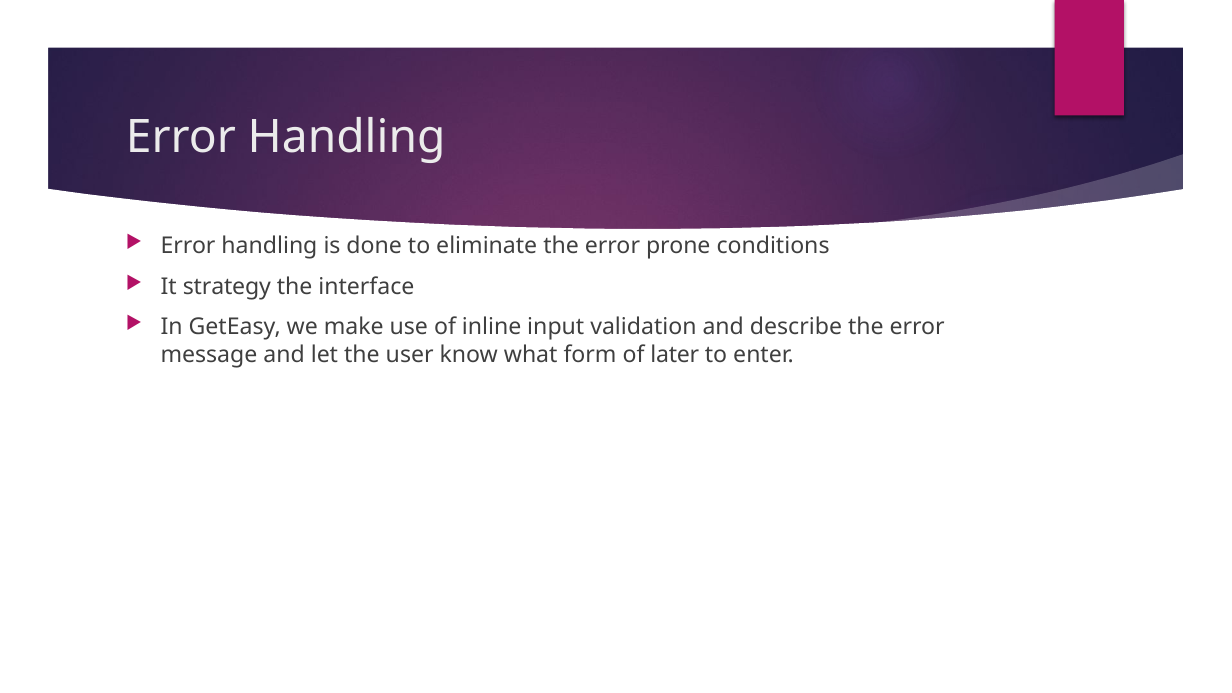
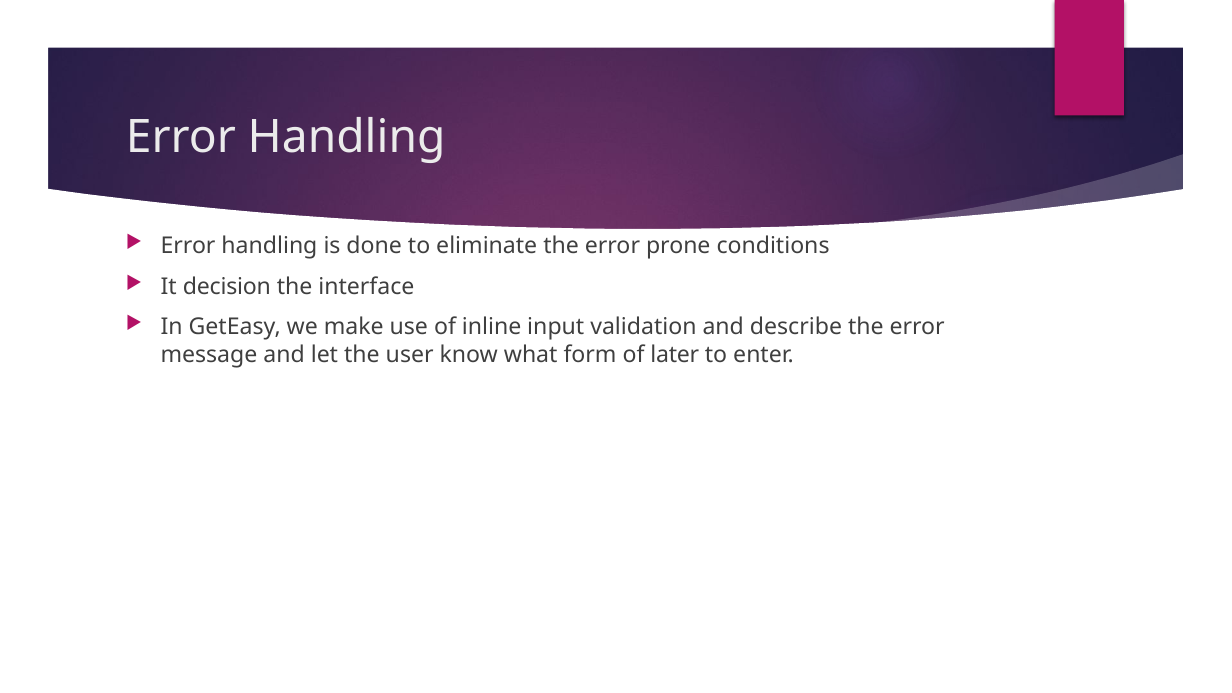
strategy: strategy -> decision (227, 287)
